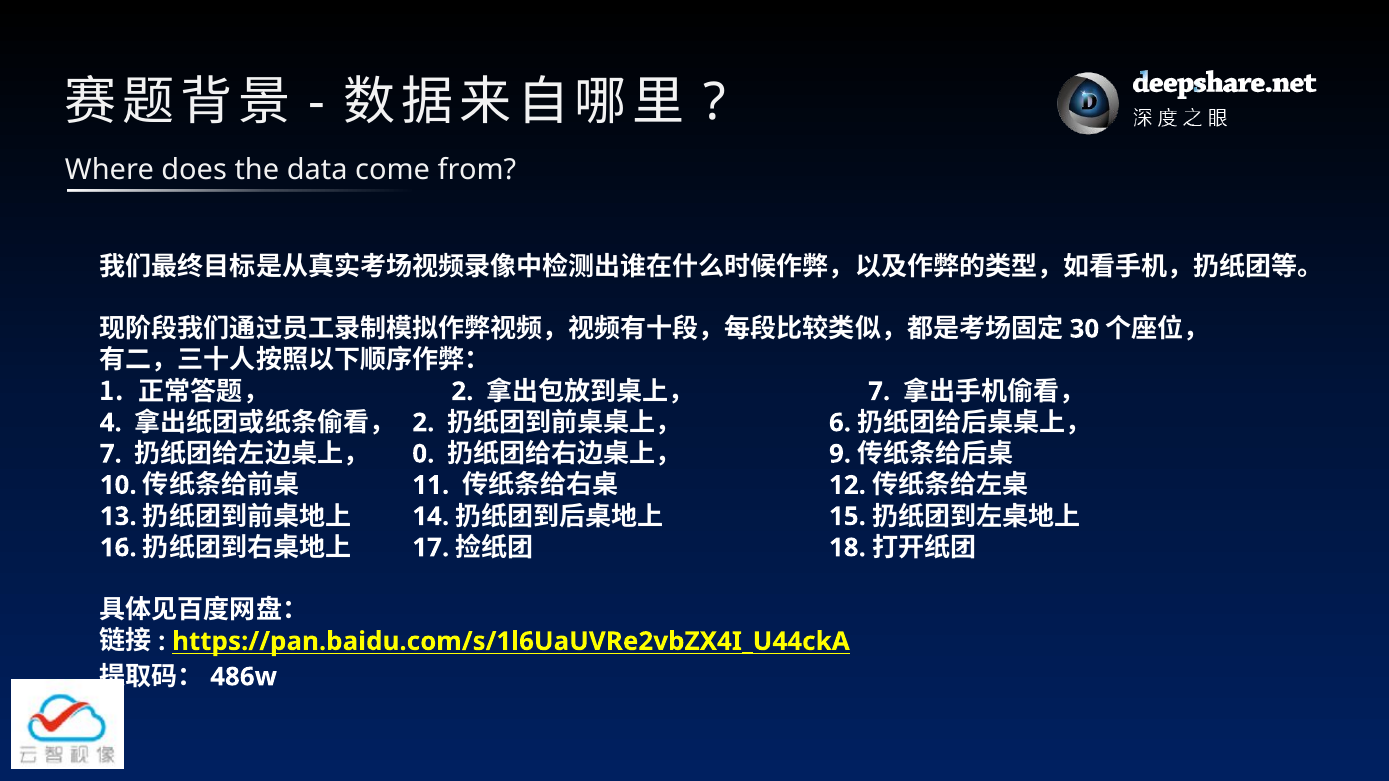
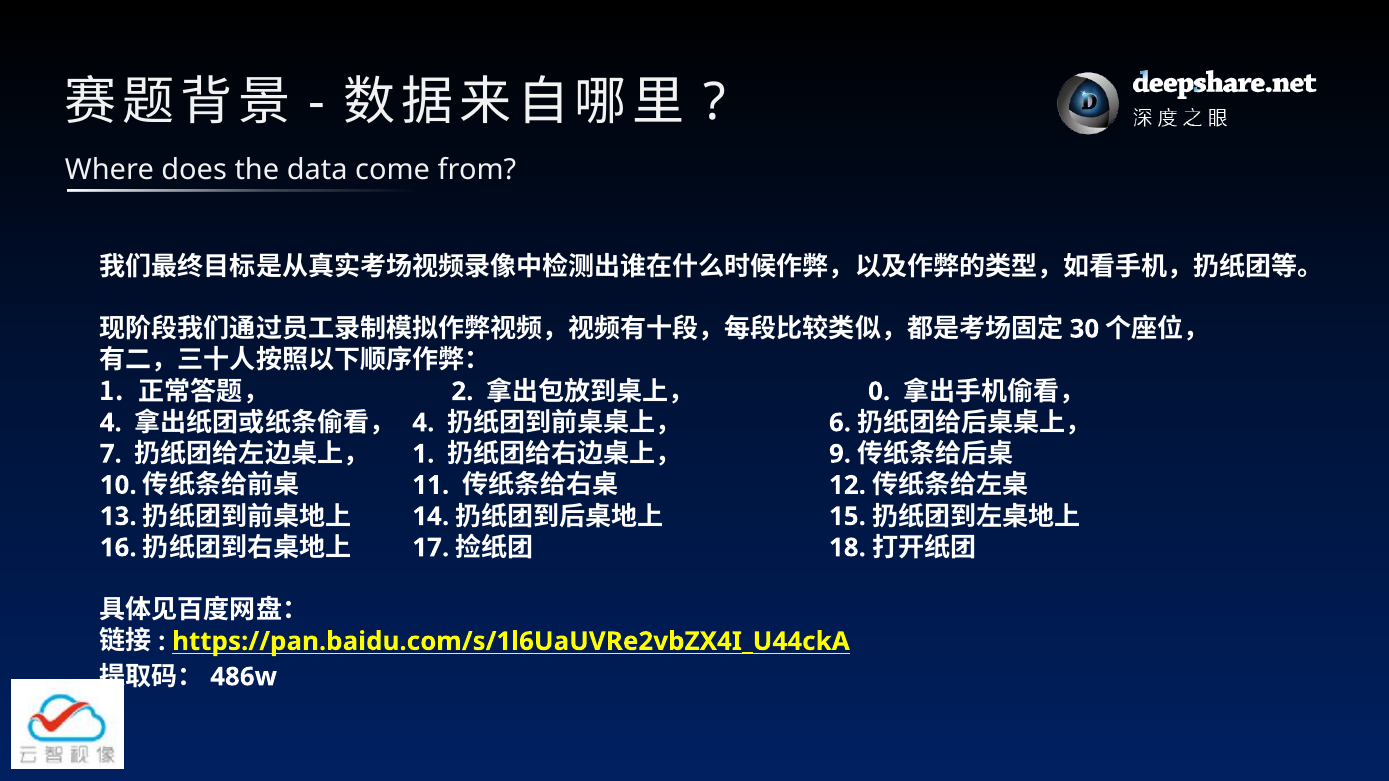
7: 7 -> 0 (879, 392)
2: 2 -> 4 (423, 423)
0: 0 -> 1 (423, 454)
